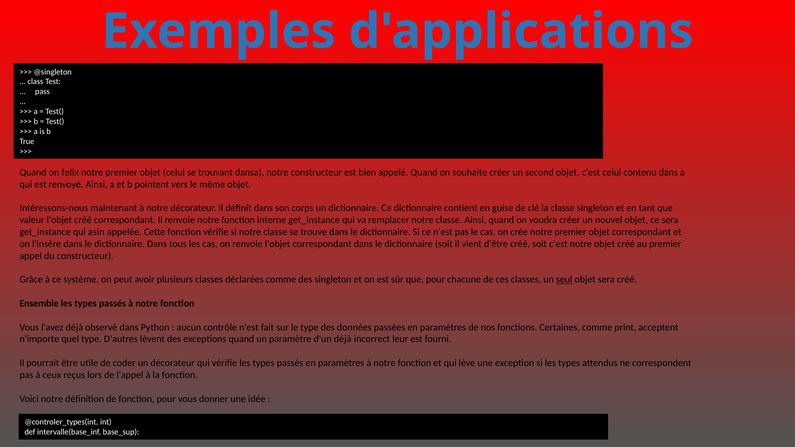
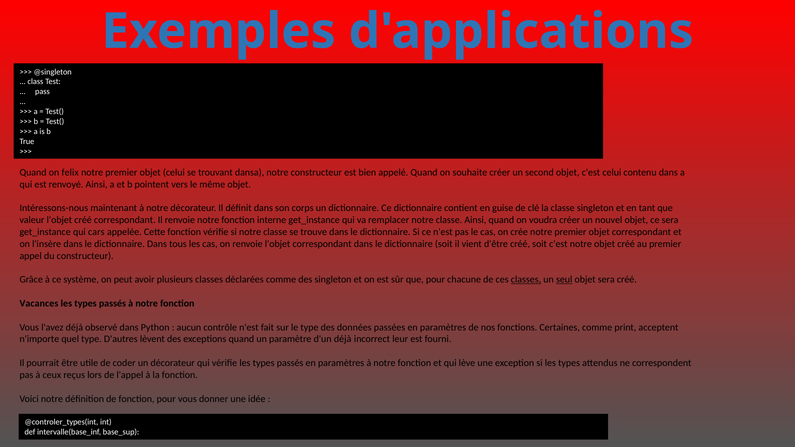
asin: asin -> cars (96, 232)
classes underline: none -> present (526, 280)
Ensemble: Ensemble -> Vacances (39, 304)
